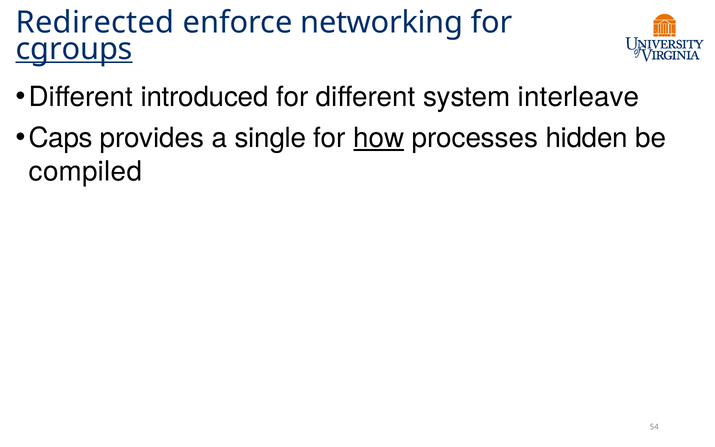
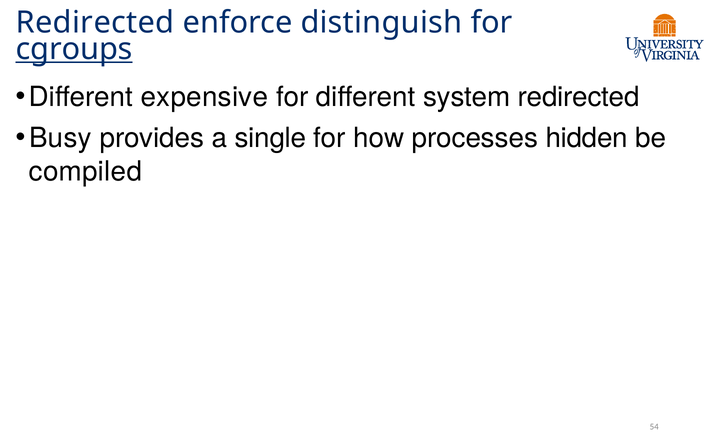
networking: networking -> distinguish (381, 22)
introduced: introduced -> expensive (204, 97)
system interleave: interleave -> redirected (579, 97)
Caps: Caps -> Busy (60, 138)
how underline: present -> none (379, 138)
